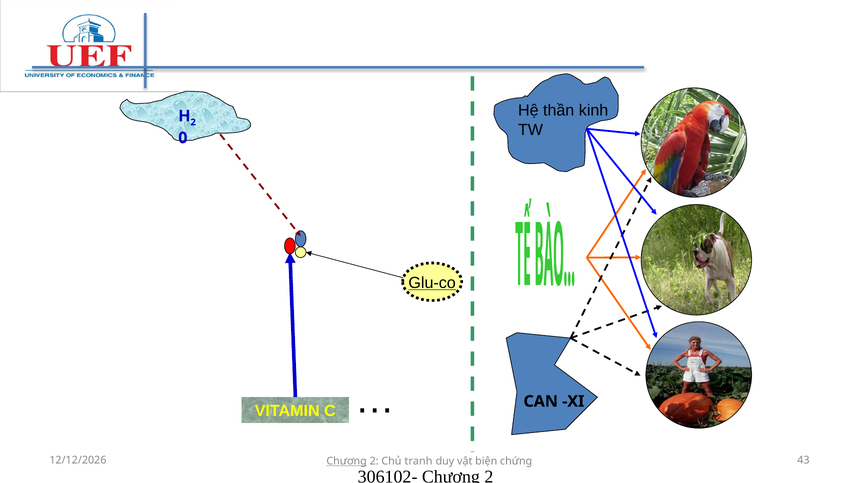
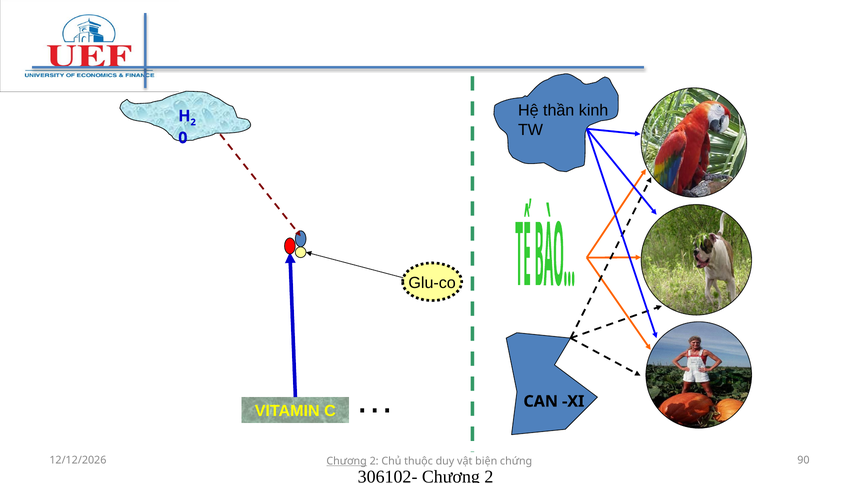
Glu-co underline: present -> none (432, 283)
tranh: tranh -> thuộc (419, 461)
43: 43 -> 90 (803, 461)
